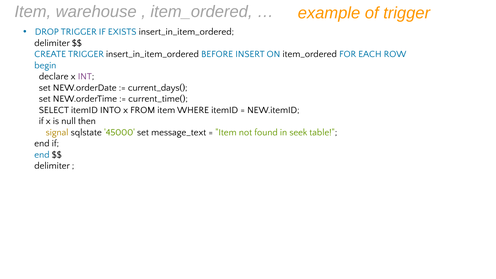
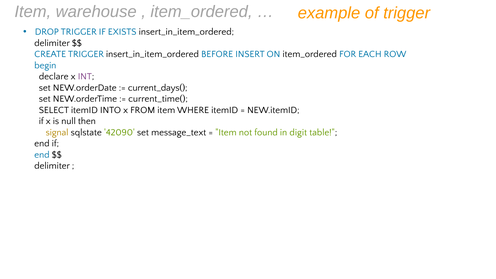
45000: 45000 -> 42090 (119, 132)
seek: seek -> digit (298, 132)
